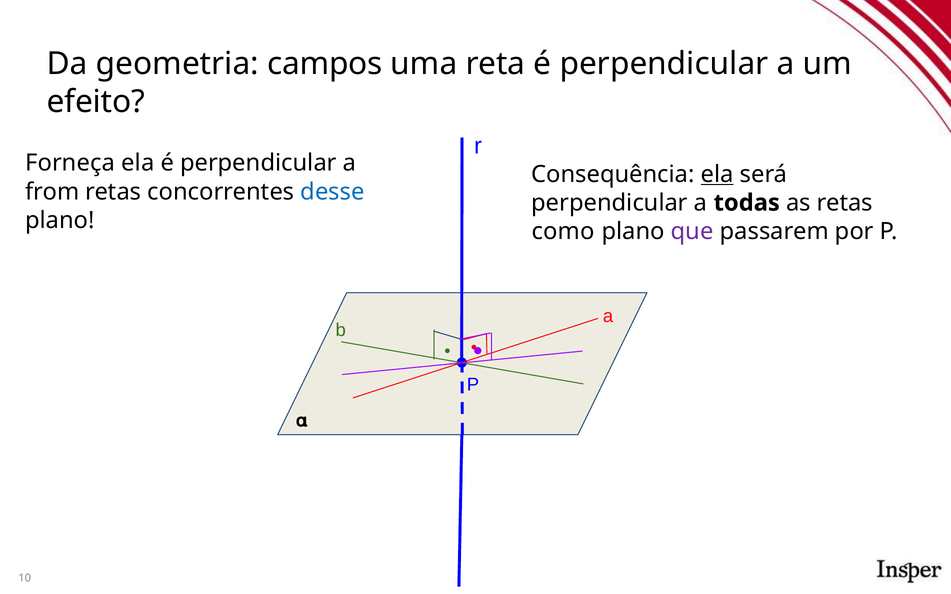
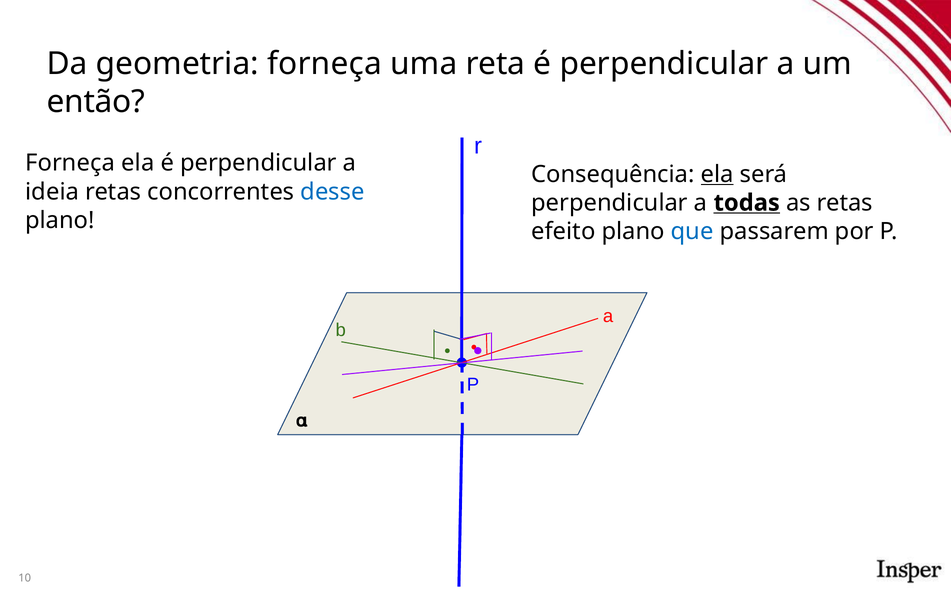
geometria campos: campos -> forneça (325, 64)
efeito: efeito -> então (96, 102)
from: from -> ideia (52, 192)
todas underline: none -> present (747, 203)
como: como -> efeito (563, 231)
que colour: purple -> blue (692, 231)
